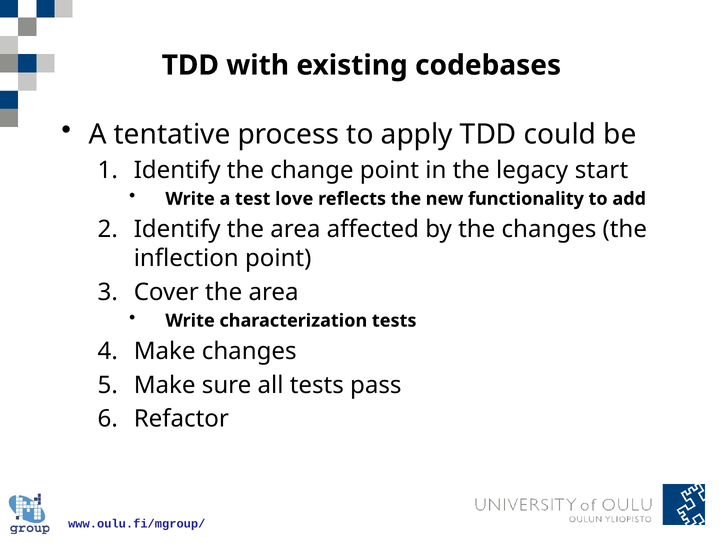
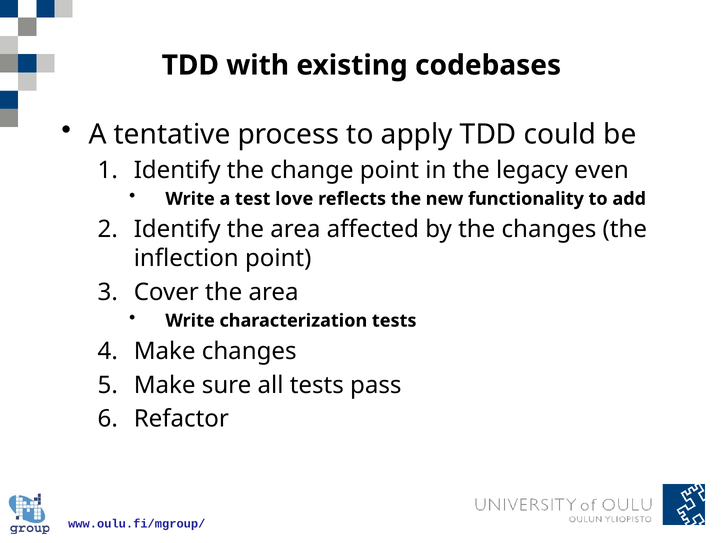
start: start -> even (602, 170)
